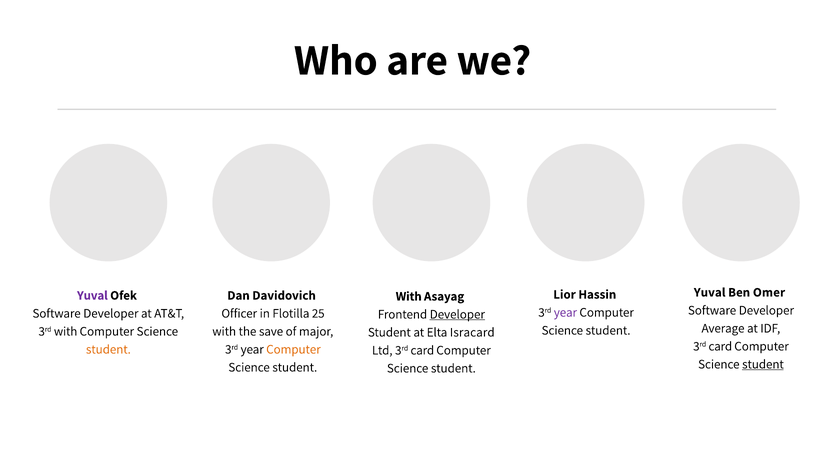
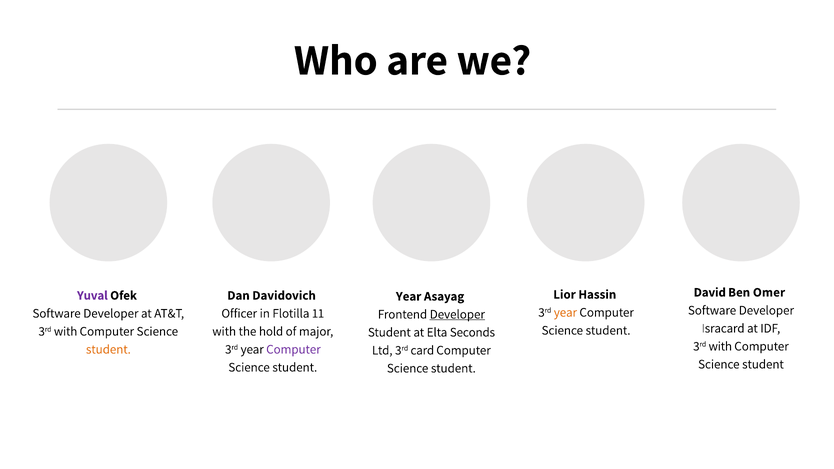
Yuval: Yuval -> David (710, 292)
With: With -> Year (409, 296)
year colour: purple -> orange (565, 312)
25: 25 -> 11 (318, 313)
Average: Average -> Isracard (723, 328)
save: save -> hold (271, 331)
Isracard: Isracard -> Seconds (472, 332)
card: card -> with (720, 346)
Computer colour: orange -> purple (293, 349)
student underline: present -> none (763, 364)
